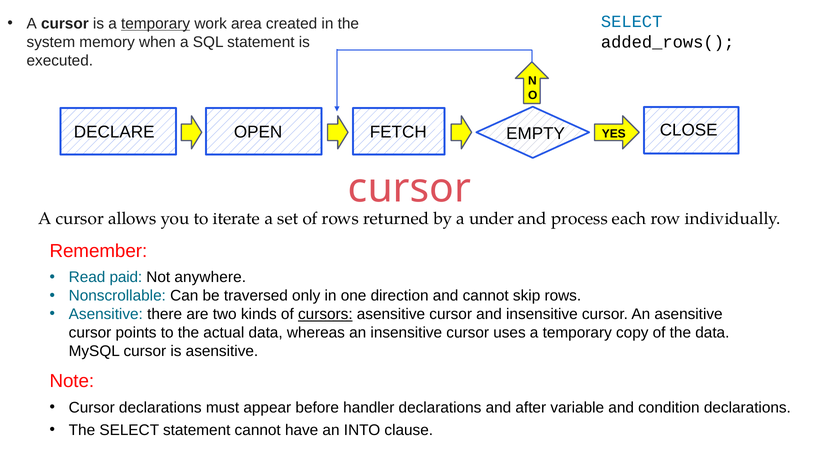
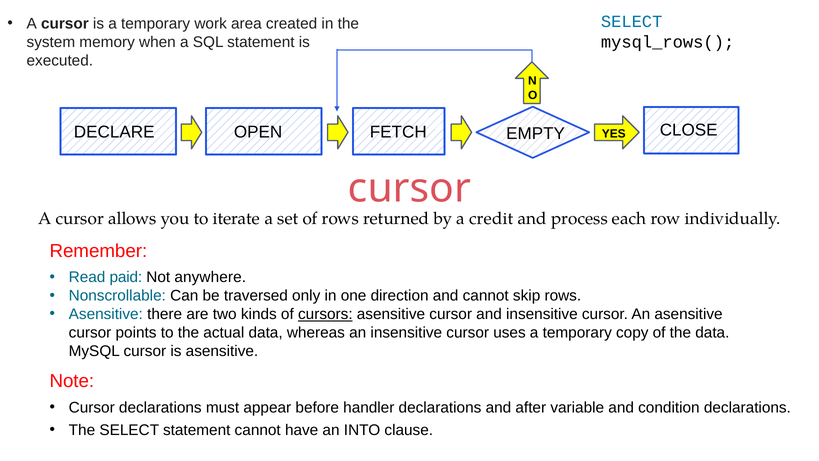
temporary underline: present -> none (156, 24)
added_rows(: added_rows( -> mysql_rows( (668, 42)
under: under -> credit (491, 218)
